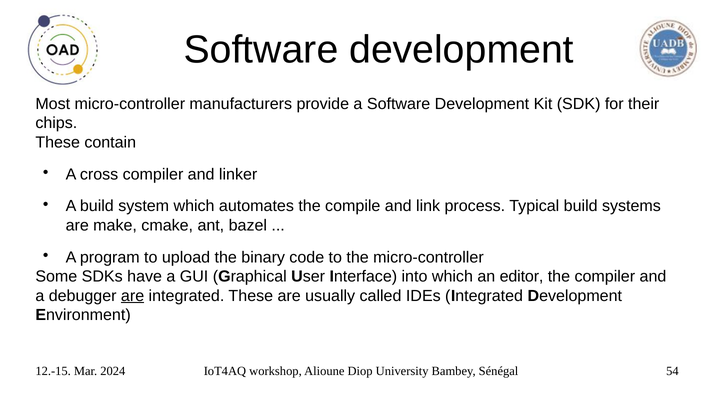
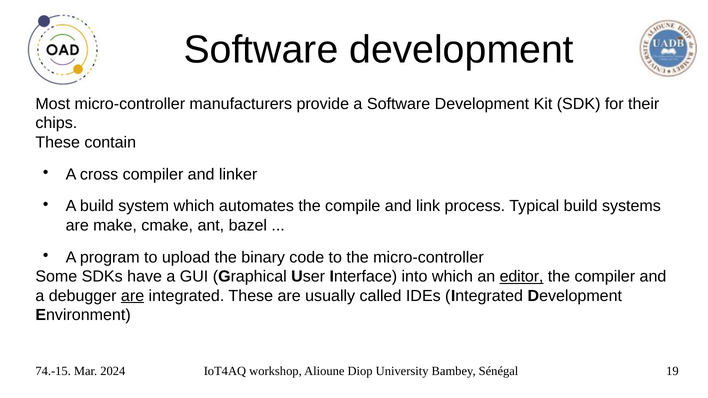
editor underline: none -> present (522, 277)
12.-15: 12.-15 -> 74.-15 (53, 371)
54: 54 -> 19 (672, 371)
